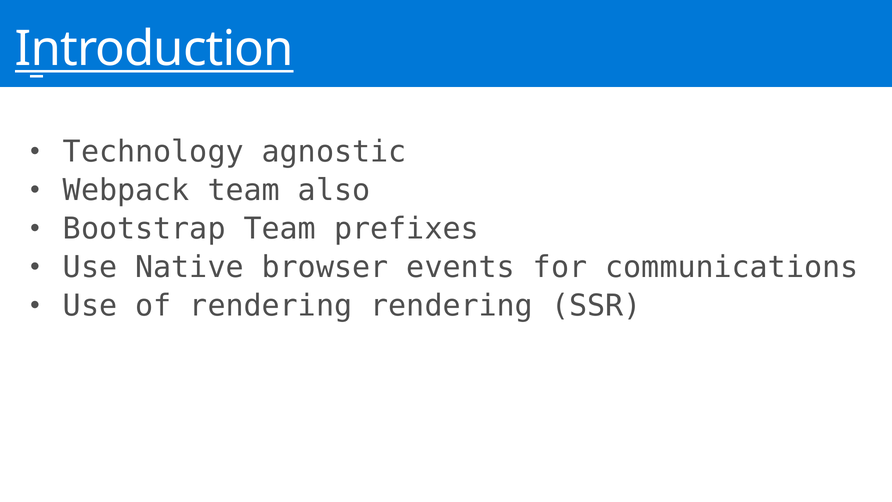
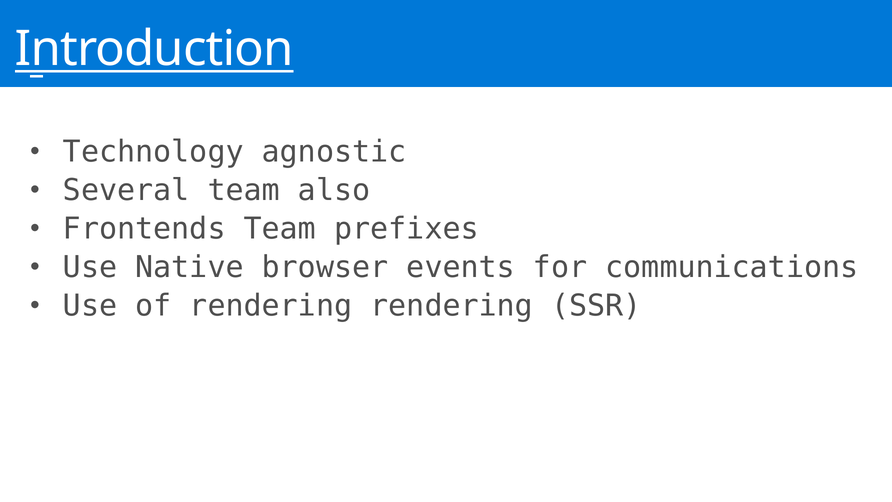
Webpack: Webpack -> Several (126, 190)
Bootstrap: Bootstrap -> Frontends (144, 229)
